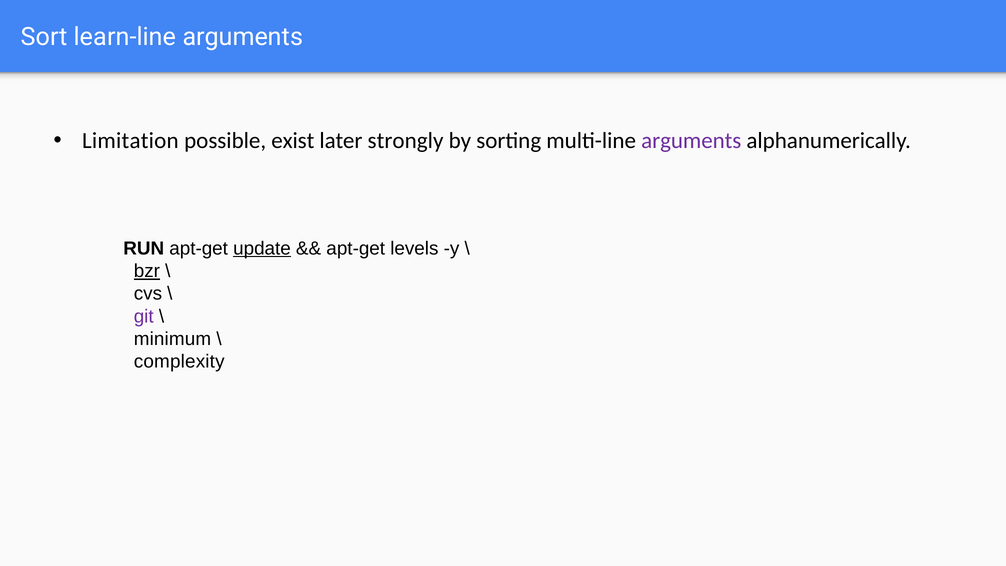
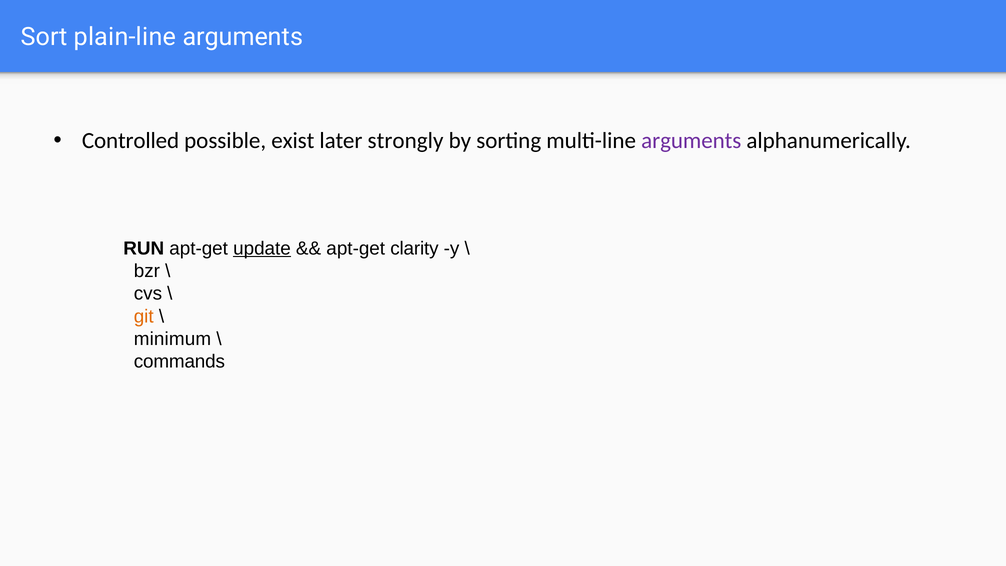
learn-line: learn-line -> plain-line (125, 37)
Limitation: Limitation -> Controlled (131, 141)
levels: levels -> clarity (414, 248)
bzr underline: present -> none (147, 271)
git colour: purple -> orange (144, 316)
complexity: complexity -> commands (179, 362)
